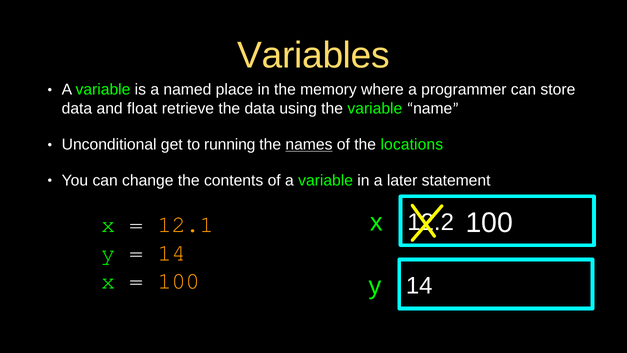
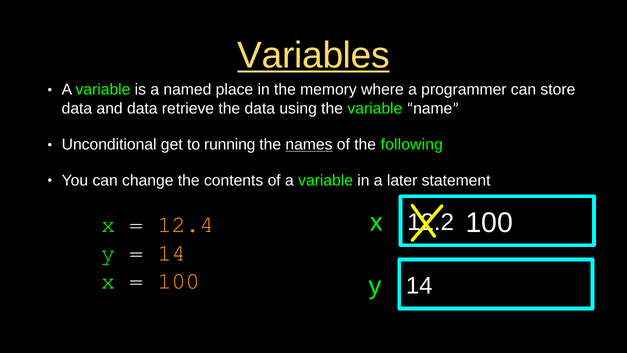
Variables underline: none -> present (314, 55)
and float: float -> data (142, 108)
locations: locations -> following (412, 144)
12.1: 12.1 -> 12.4 (186, 224)
